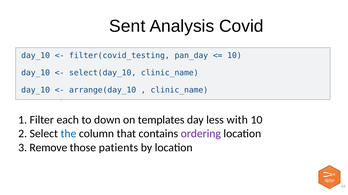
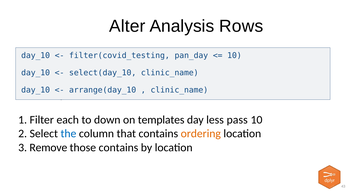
Sent: Sent -> Alter (127, 26)
Analysis Covid: Covid -> Rows (241, 26)
with: with -> pass (237, 120)
ordering colour: purple -> orange (201, 134)
those patients: patients -> contains (118, 148)
